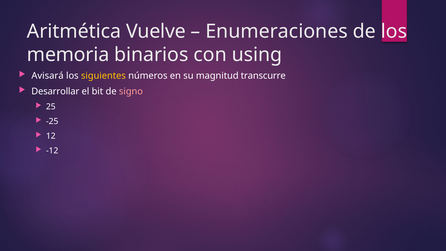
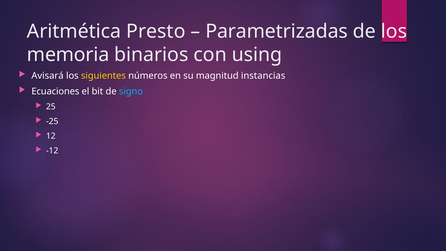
Vuelve: Vuelve -> Presto (156, 31)
Enumeraciones: Enumeraciones -> Parametrizadas (277, 31)
transcurre: transcurre -> instancias (263, 76)
Desarrollar: Desarrollar -> Ecuaciones (55, 92)
signo colour: pink -> light blue (131, 92)
